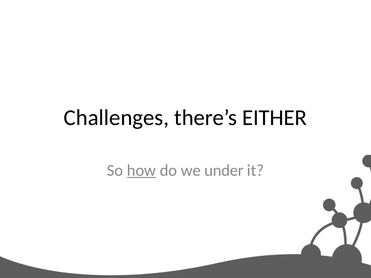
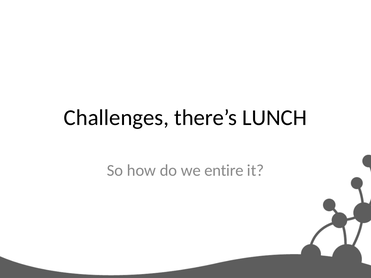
EITHER: EITHER -> LUNCH (275, 118)
how underline: present -> none (141, 171)
under: under -> entire (224, 171)
